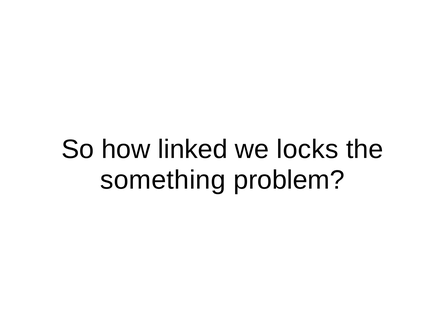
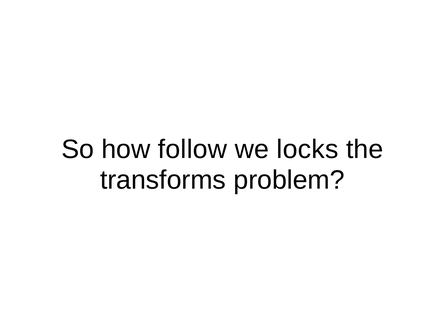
linked: linked -> follow (193, 150)
something: something -> transforms (163, 180)
